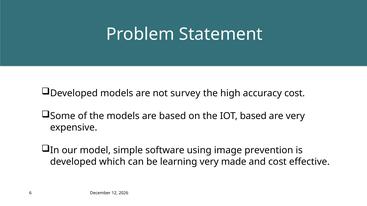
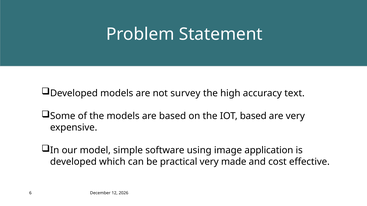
accuracy cost: cost -> text (295, 93)
prevention: prevention -> application (269, 151)
learning: learning -> practical (179, 162)
